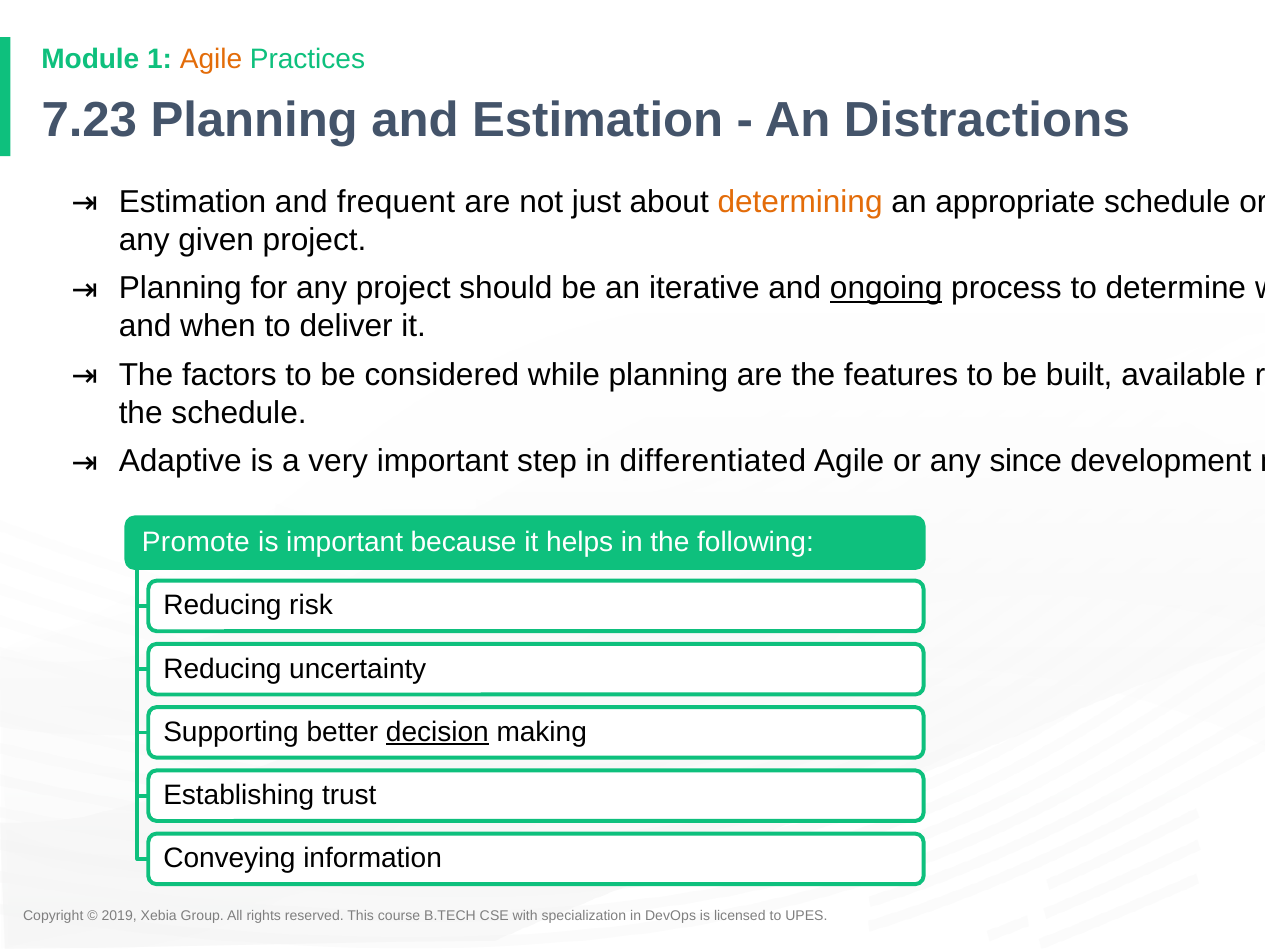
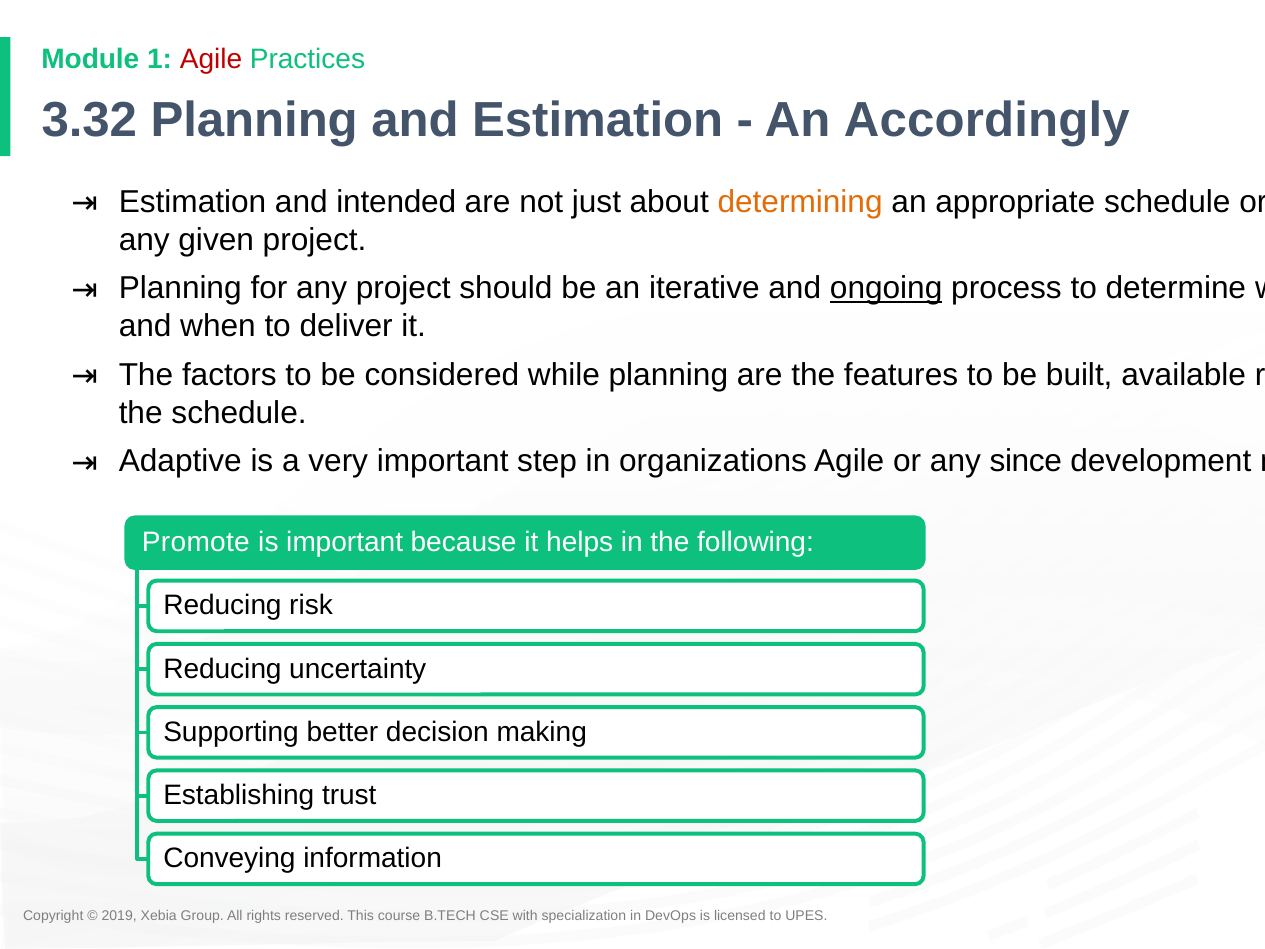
Agile colour: orange -> red (211, 59)
7.23: 7.23 -> 3.32 (89, 120)
Distractions: Distractions -> Accordingly (987, 120)
frequent: frequent -> intended (396, 202)
differentiated: differentiated -> organizations (713, 461)
decision underline: present -> none (437, 732)
